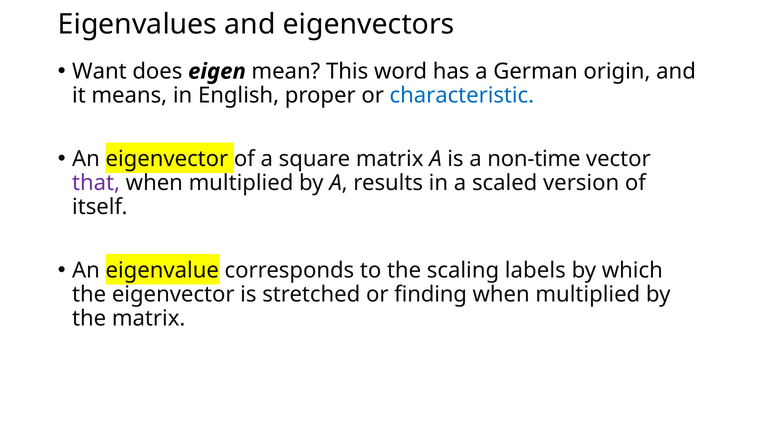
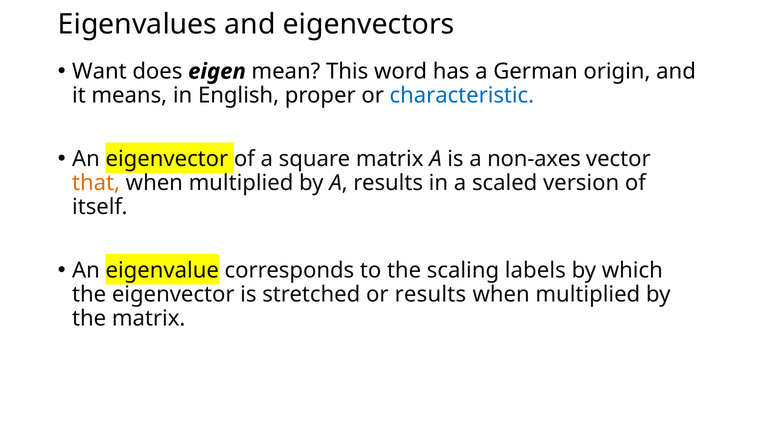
non-time: non-time -> non-axes (534, 159)
that colour: purple -> orange (96, 183)
or finding: finding -> results (430, 294)
